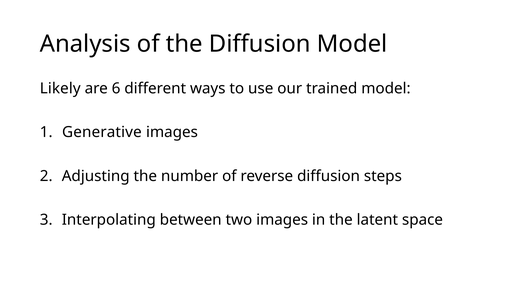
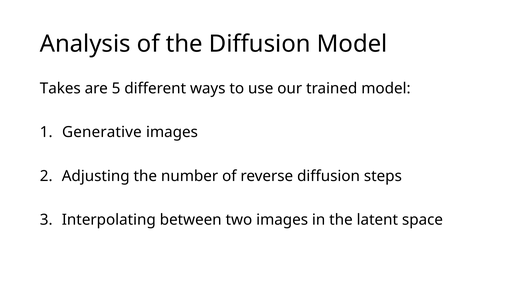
Likely: Likely -> Takes (60, 88)
6: 6 -> 5 (116, 88)
